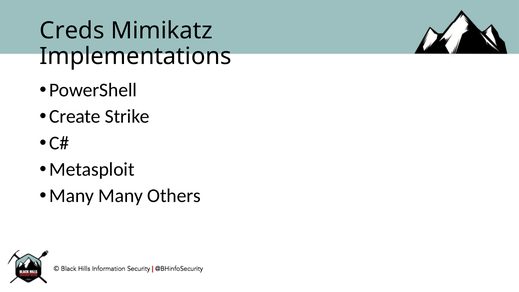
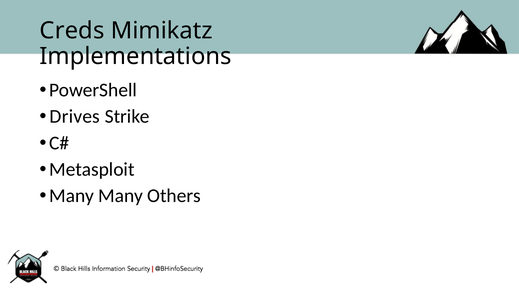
Create: Create -> Drives (75, 116)
